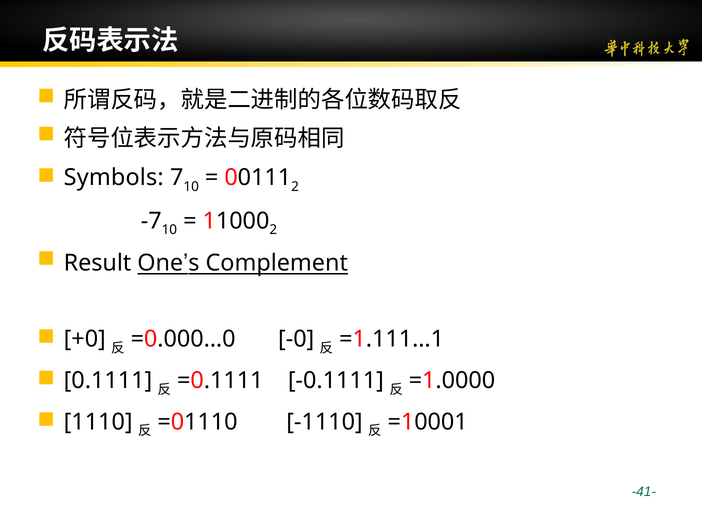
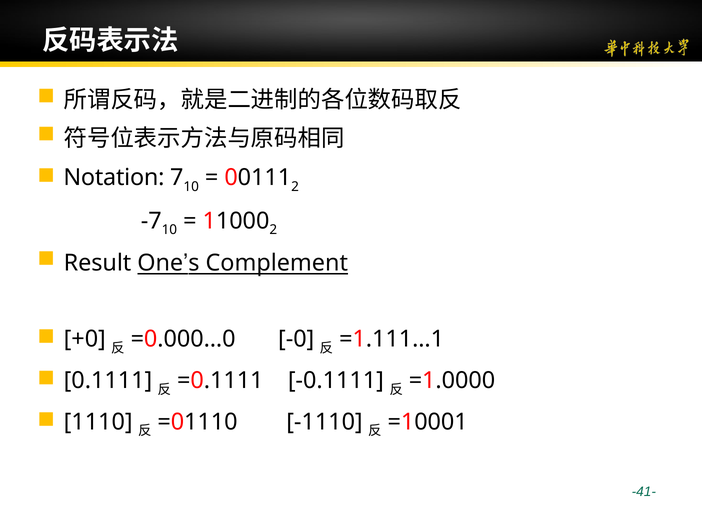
Symbols: Symbols -> Notation (114, 178)
